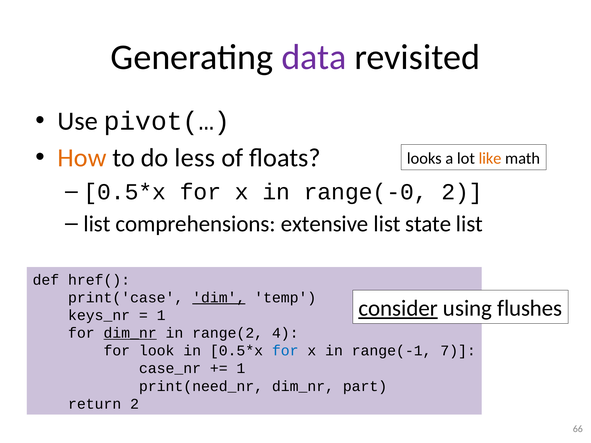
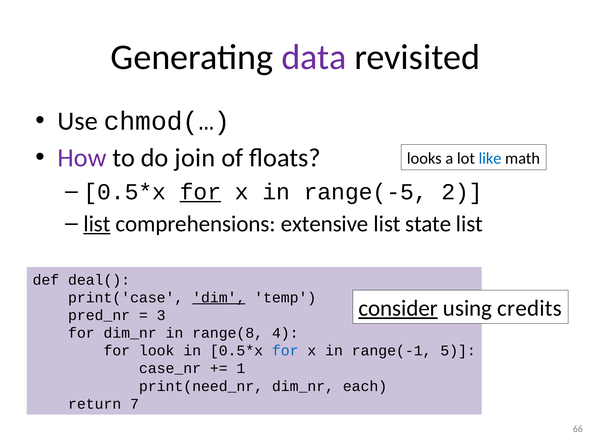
pivot(…: pivot(… -> chmod(… (167, 121)
How colour: orange -> purple (82, 158)
less: less -> join (195, 158)
like colour: orange -> blue (490, 158)
for underline: none -> present (200, 192)
range(-0: range(-0 -> range(-5 (366, 192)
list underline: none -> present (97, 224)
href(: href( -> deal( (99, 280)
flushes: flushes -> credits (530, 308)
keys_nr: keys_nr -> pred_nr (99, 315)
1: 1 -> 3 (161, 315)
dim_nr underline: present -> none (130, 333)
range(2: range(2 -> range(8 (228, 333)
7: 7 -> 5 (458, 351)
part: part -> each (365, 386)
return 2: 2 -> 7 (135, 404)
